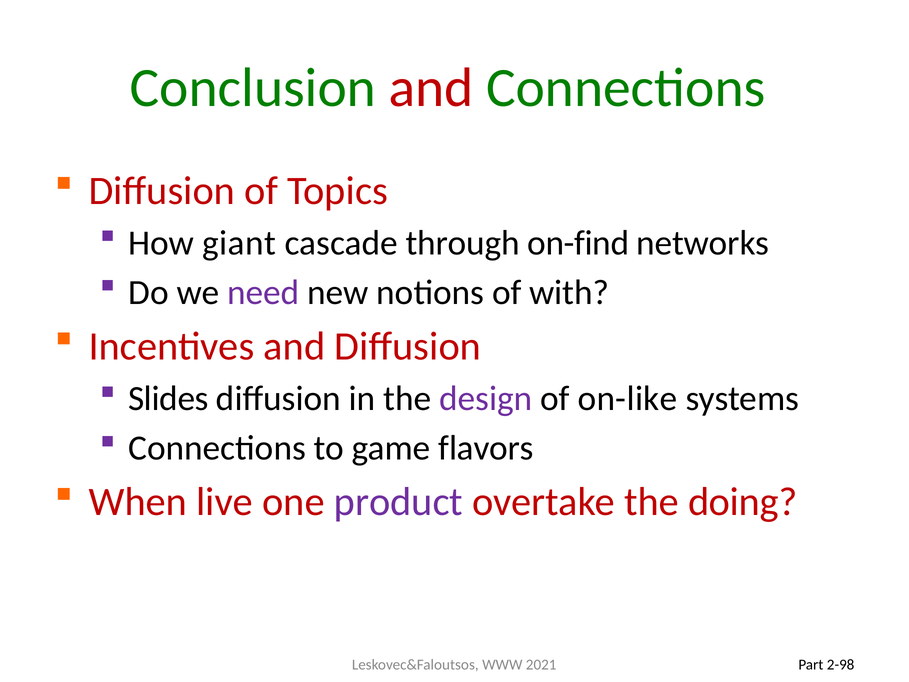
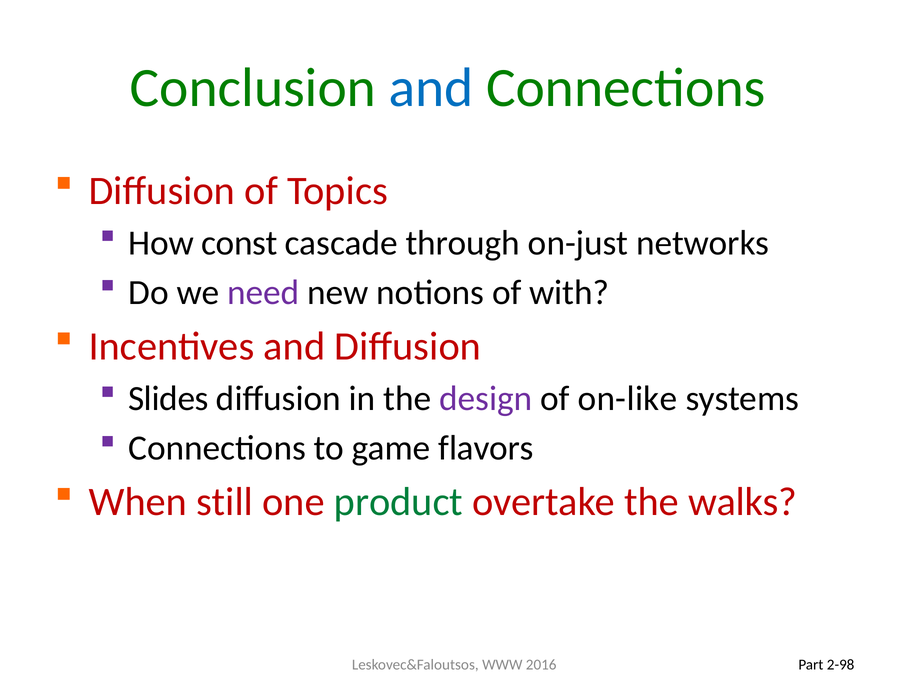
and colour: red -> blue (431, 88)
giant: giant -> const (240, 243)
on-find: on-find -> on-just (578, 243)
live: live -> still (225, 502)
product colour: purple -> green (398, 502)
doing: doing -> walks (743, 502)
2021: 2021 -> 2016 (541, 665)
